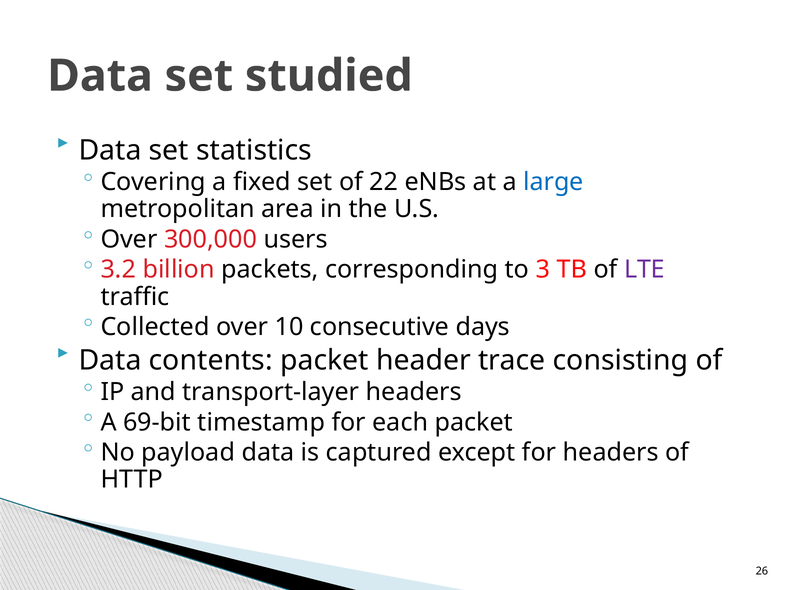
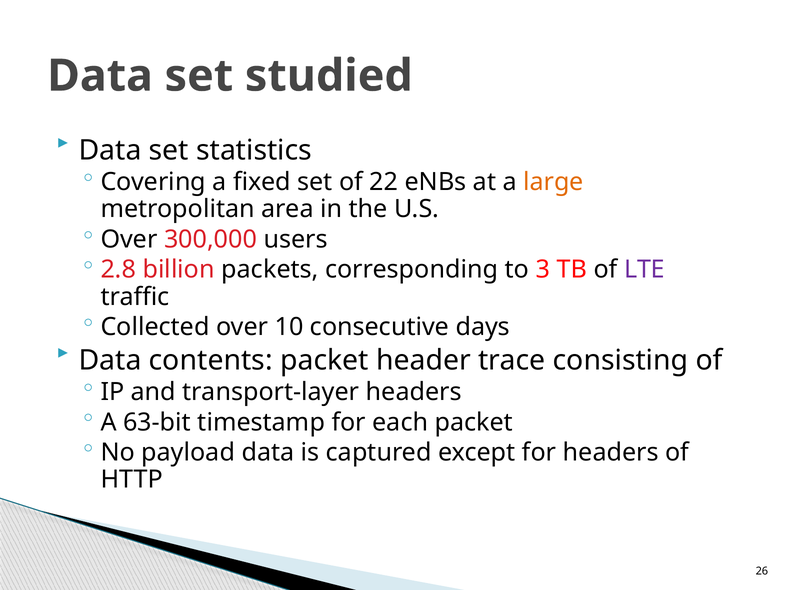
large colour: blue -> orange (553, 182)
3.2: 3.2 -> 2.8 (118, 270)
69-bit: 69-bit -> 63-bit (157, 422)
